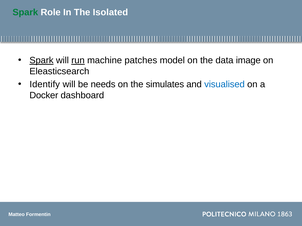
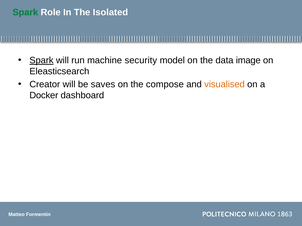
run underline: present -> none (78, 61)
patches: patches -> security (141, 61)
Identify: Identify -> Creator (45, 85)
needs: needs -> saves (103, 85)
simulates: simulates -> compose (165, 85)
visualised colour: blue -> orange (224, 85)
